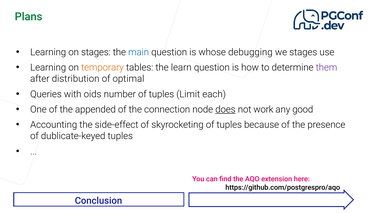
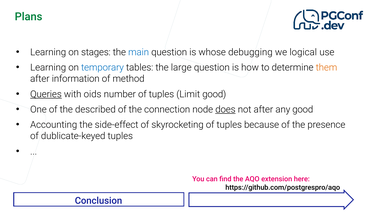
we stages: stages -> logical (303, 52)
temporary colour: orange -> blue (102, 67)
learn: learn -> large (181, 67)
them colour: purple -> orange (326, 67)
distribution: distribution -> information (76, 79)
optimal: optimal -> method (129, 79)
Queries underline: none -> present (46, 94)
Limit each: each -> good (214, 94)
appended: appended -> described (95, 109)
not work: work -> after (263, 109)
